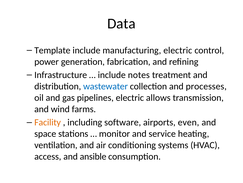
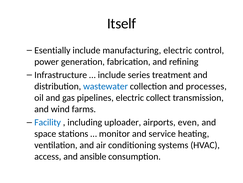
Data: Data -> Itself (122, 24)
Template: Template -> Esentially (52, 50)
notes: notes -> series (139, 75)
allows: allows -> collect (158, 97)
Facility colour: orange -> blue (48, 122)
software: software -> uploader (123, 122)
